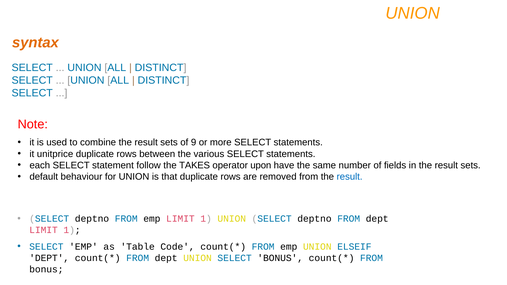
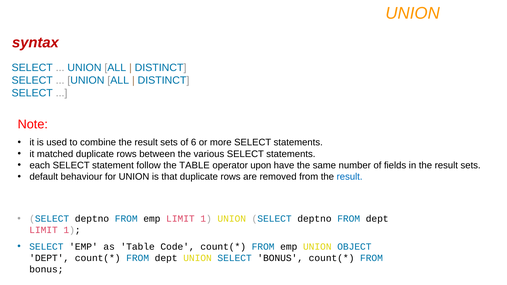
syntax colour: orange -> red (35, 43)
9: 9 -> 6 (194, 143)
unitprice: unitprice -> matched (55, 154)
the TAKES: TAKES -> TABLE (195, 165)
ELSEIF: ELSEIF -> OBJECT (354, 247)
